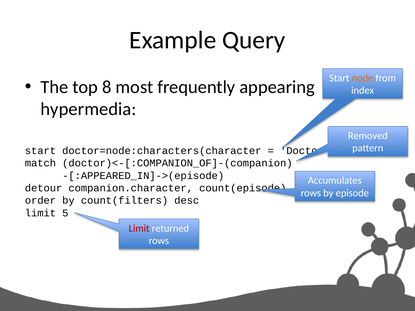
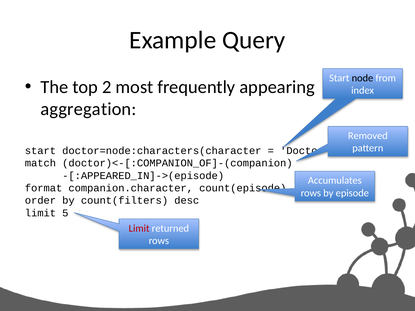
node colour: orange -> black (362, 78)
8: 8 -> 2 (107, 87)
hypermedia: hypermedia -> aggregation (88, 109)
detour: detour -> format (44, 188)
